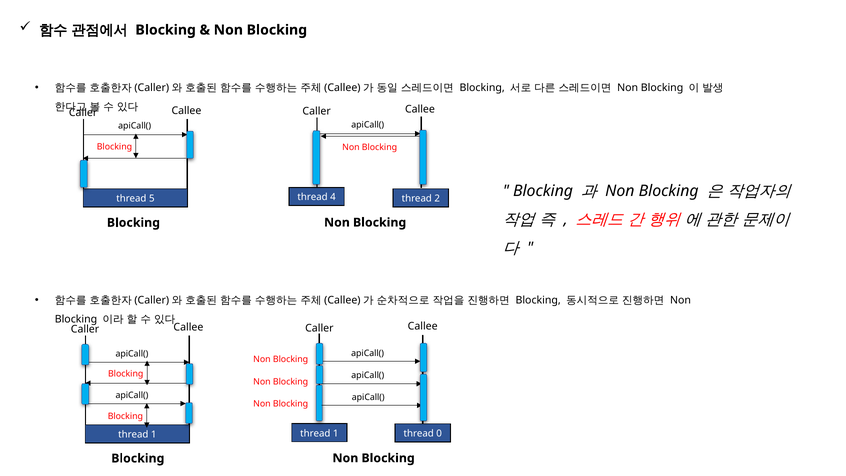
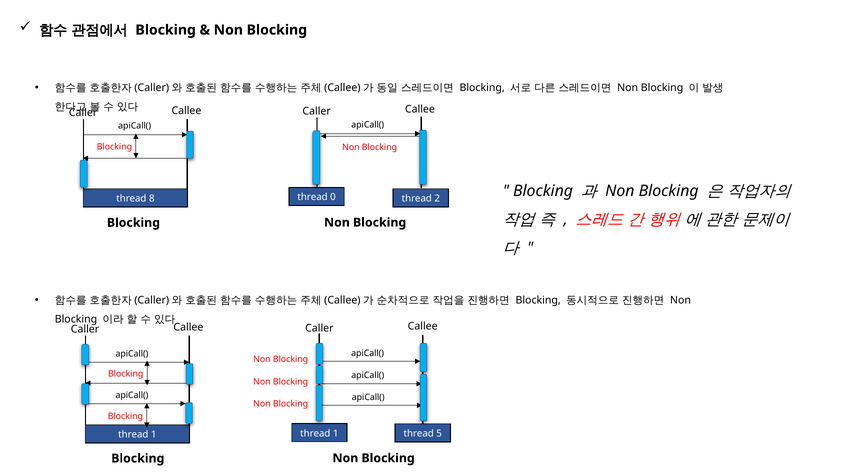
4: 4 -> 0 (333, 197)
5: 5 -> 8 (152, 198)
0: 0 -> 5 (439, 433)
